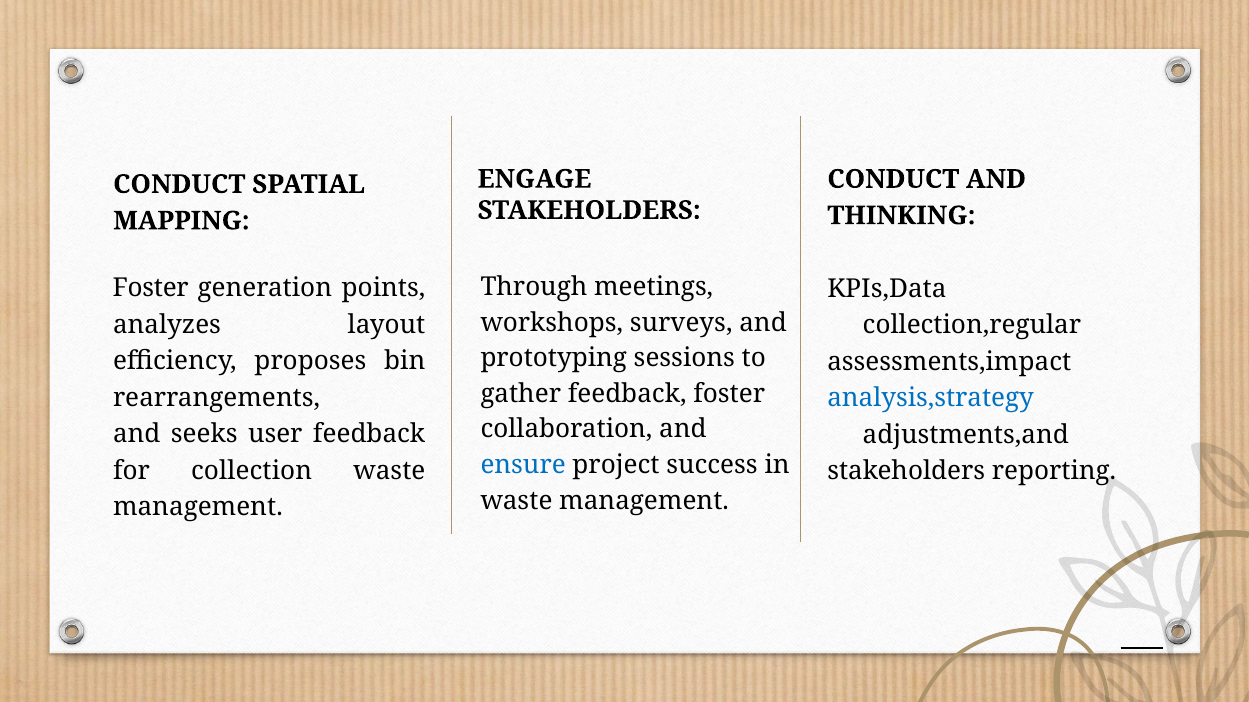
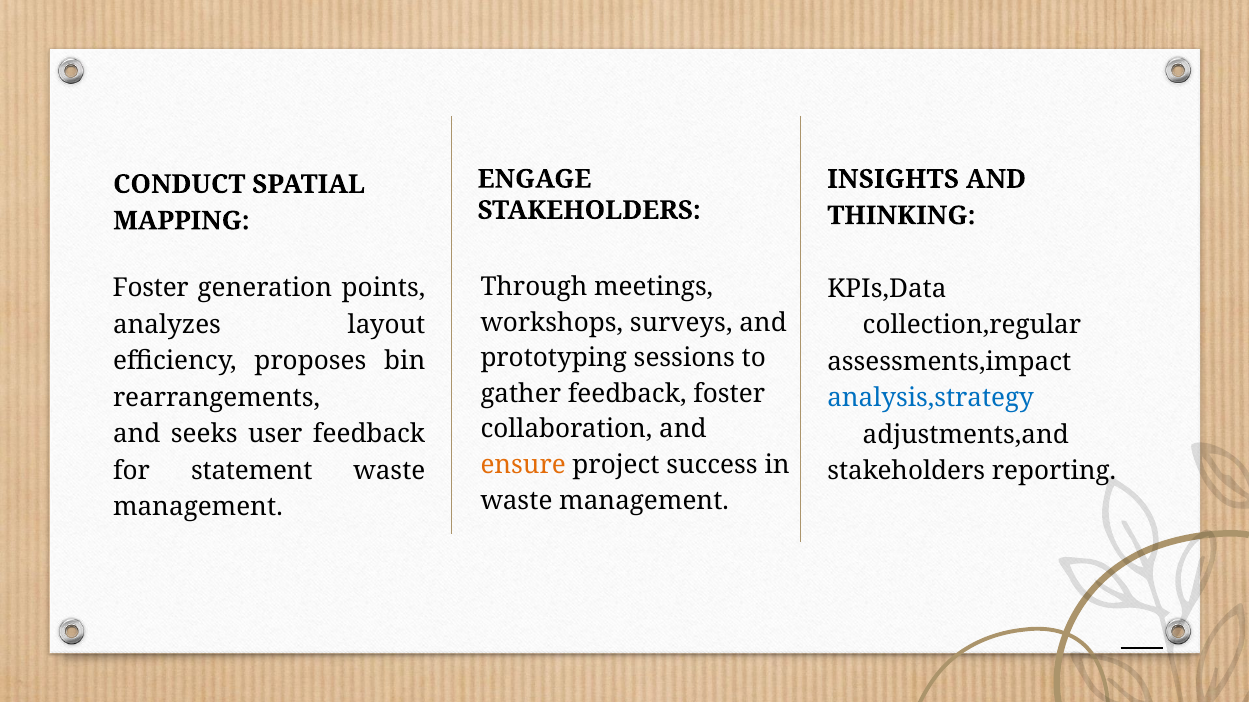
CONDUCT: CONDUCT -> INSIGHTS (893, 179)
ensure colour: blue -> orange (523, 465)
collection: collection -> statement (252, 471)
